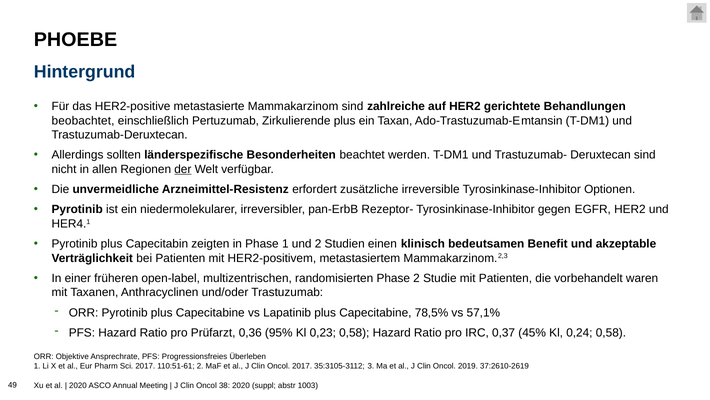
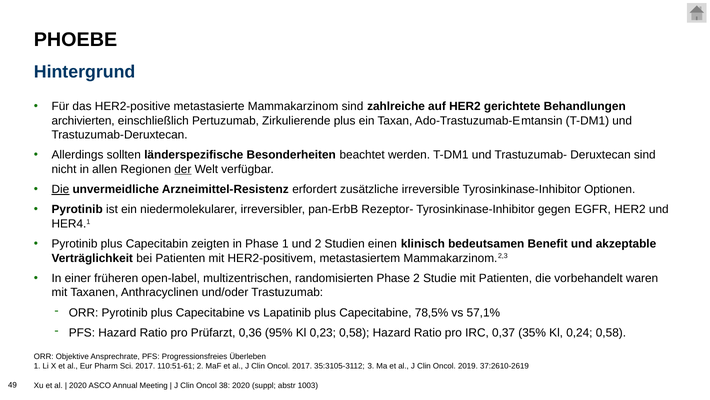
beobachtet: beobachtet -> archivierten (83, 120)
Die underline: none -> present (60, 189)
45%: 45% -> 35% (532, 332)
